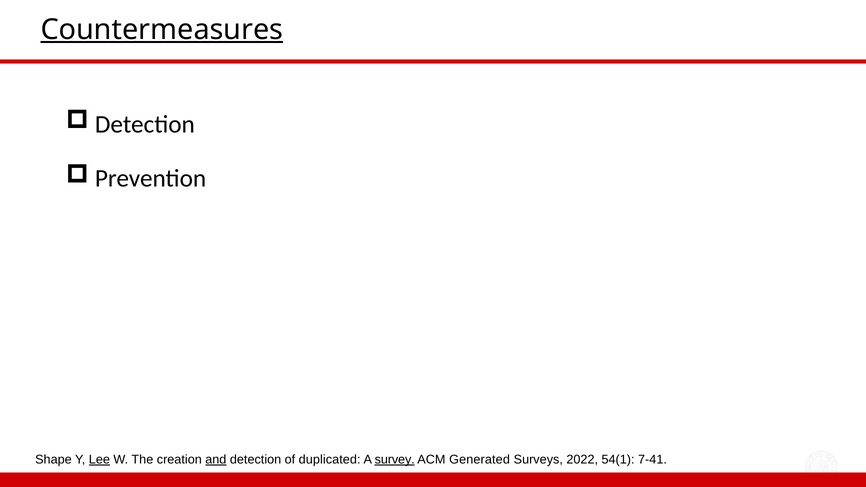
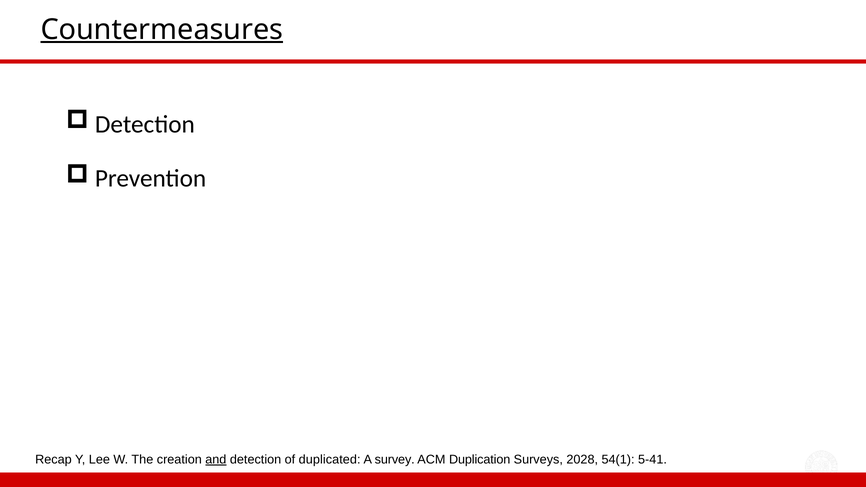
Shape: Shape -> Recap (53, 460)
Lee underline: present -> none (99, 460)
survey underline: present -> none (395, 460)
Generated: Generated -> Duplication (480, 460)
2022: 2022 -> 2028 (582, 460)
7-41: 7-41 -> 5-41 (652, 460)
